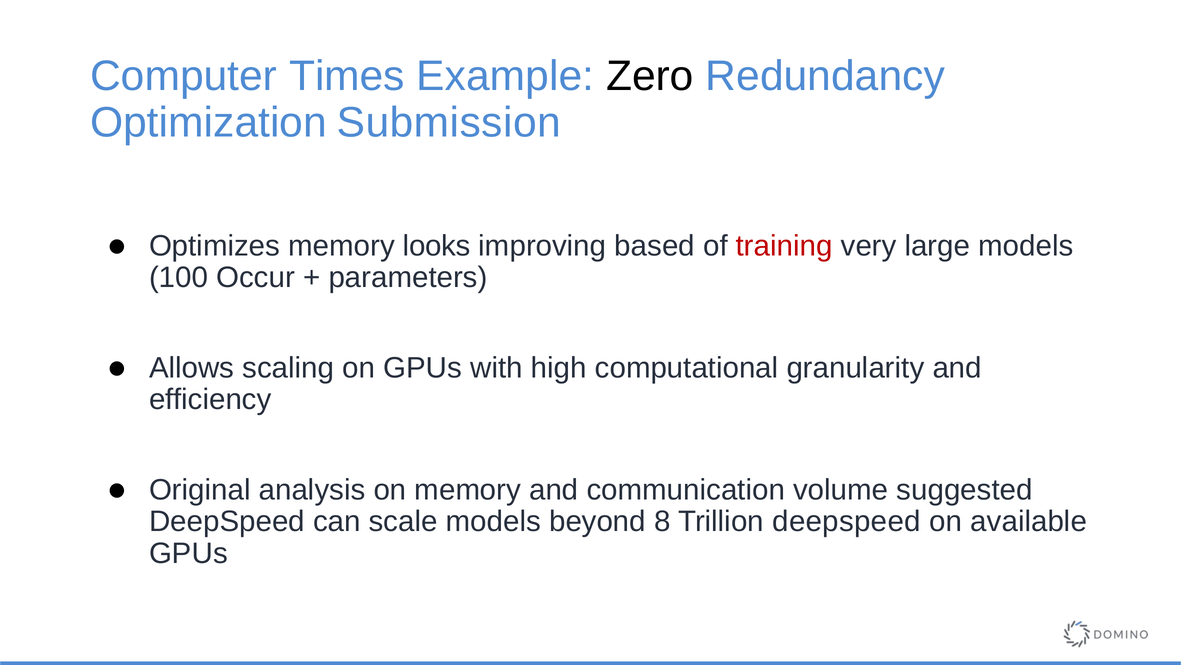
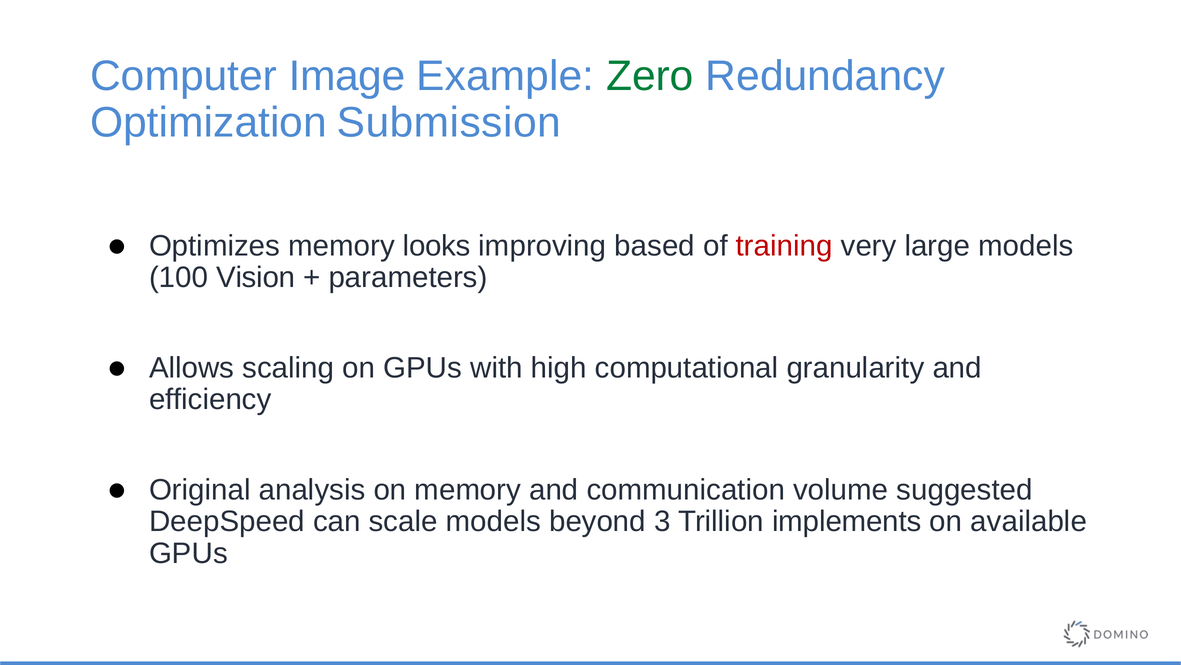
Times: Times -> Image (347, 76)
Zero colour: black -> green (650, 76)
Occur: Occur -> Vision (256, 277)
8: 8 -> 3 (662, 521)
Trillion deepspeed: deepspeed -> implements (847, 521)
